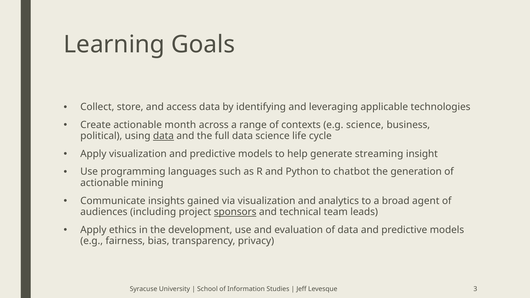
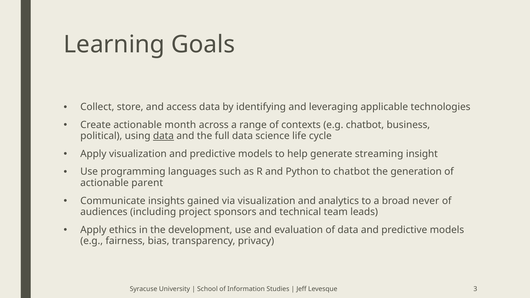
e.g science: science -> chatbot (365, 125)
mining: mining -> parent (147, 183)
agent: agent -> never (426, 201)
sponsors underline: present -> none (235, 212)
